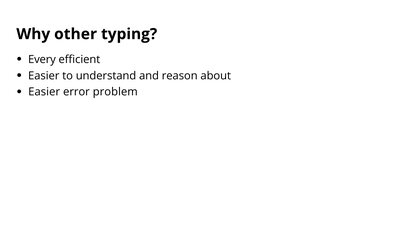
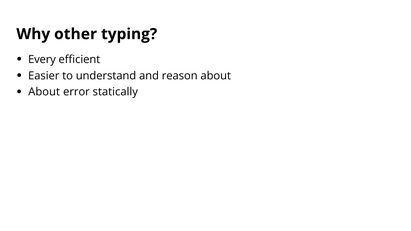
Easier: Easier -> About (44, 92)
problem: problem -> statically (115, 92)
